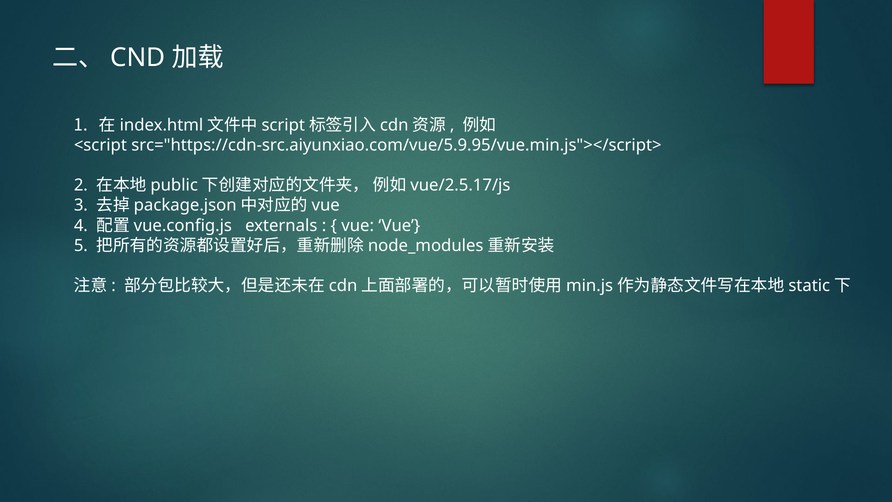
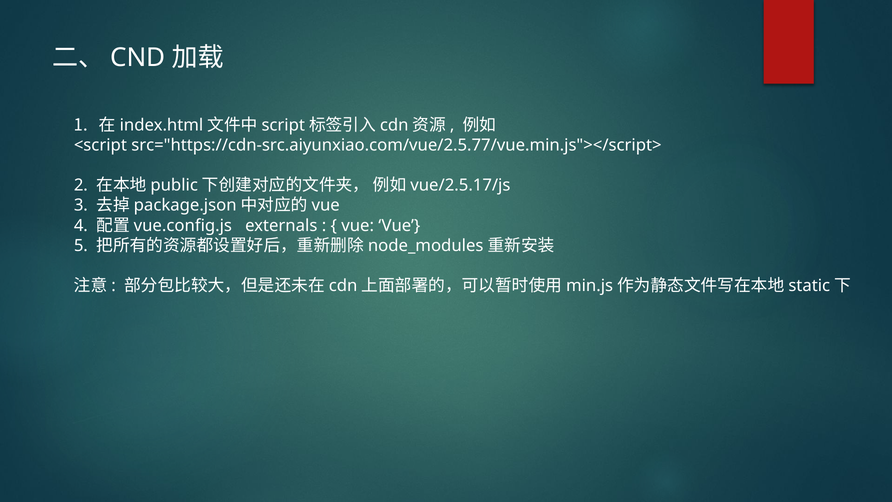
src="https://cdn-src.aiyunxiao.com/vue/5.9.95/vue.min.js"></script>: src="https://cdn-src.aiyunxiao.com/vue/5.9.95/vue.min.js"></script> -> src="https://cdn-src.aiyunxiao.com/vue/2.5.77/vue.min.js"></script> (396, 145)
